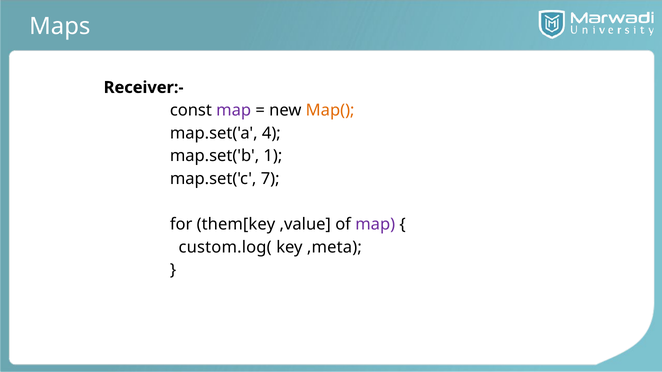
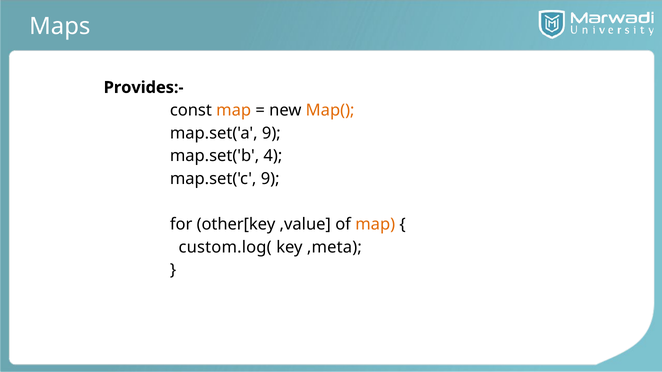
Receiver:-: Receiver:- -> Provides:- (144, 88)
map colour: purple -> orange (234, 110)
map.set('a 4: 4 -> 9 (271, 133)
1: 1 -> 4 (273, 156)
map.set('c 7: 7 -> 9 (270, 179)
them[key: them[key -> other[key (236, 225)
map colour: purple -> orange (375, 225)
